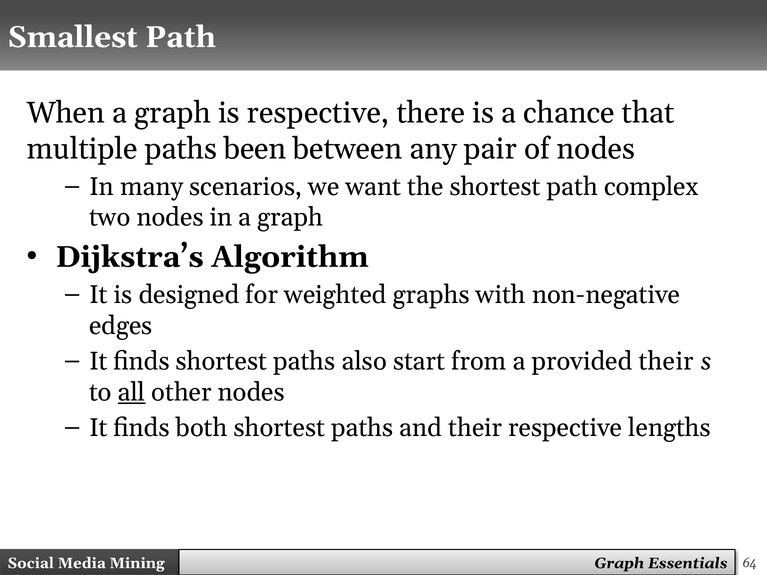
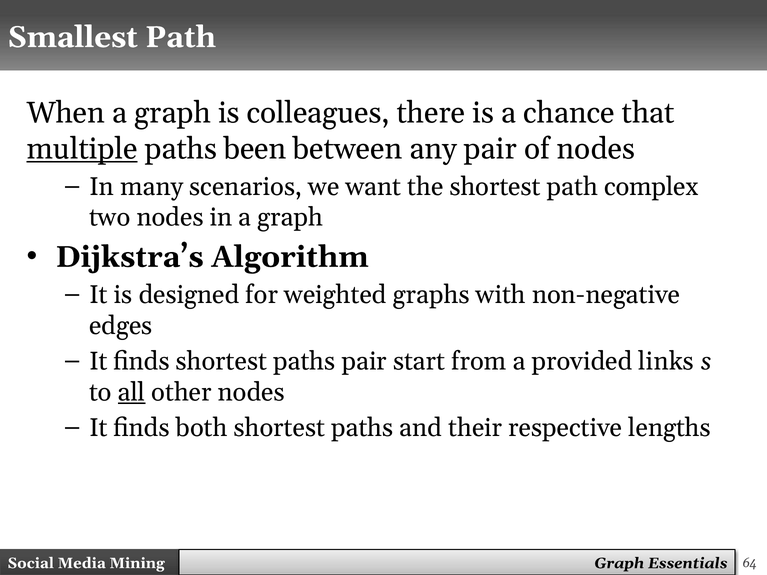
is respective: respective -> colleagues (318, 113)
multiple underline: none -> present (82, 149)
paths also: also -> pair (364, 362)
provided their: their -> links (666, 362)
